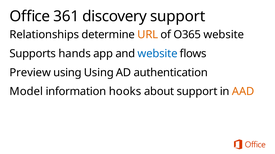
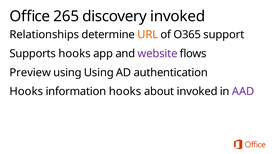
361: 361 -> 265 (66, 16)
discovery support: support -> invoked (178, 16)
O365 website: website -> support (224, 35)
Supports hands: hands -> hooks (75, 54)
website colour: blue -> purple (158, 54)
Model: Model -> Hooks (26, 92)
about support: support -> invoked (197, 92)
AAD colour: orange -> purple (243, 92)
